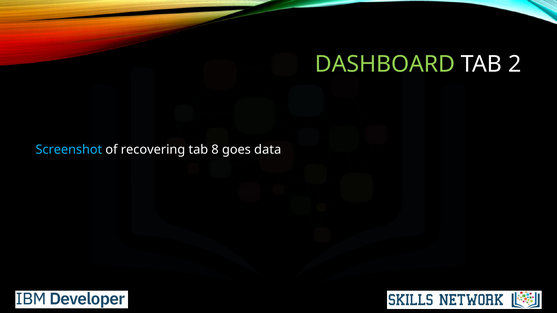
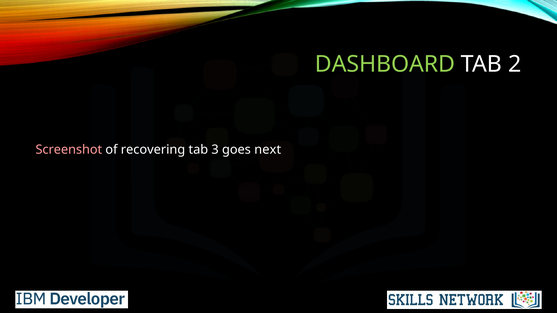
Screenshot colour: light blue -> pink (69, 150)
8: 8 -> 3 (215, 150)
data: data -> next (268, 150)
